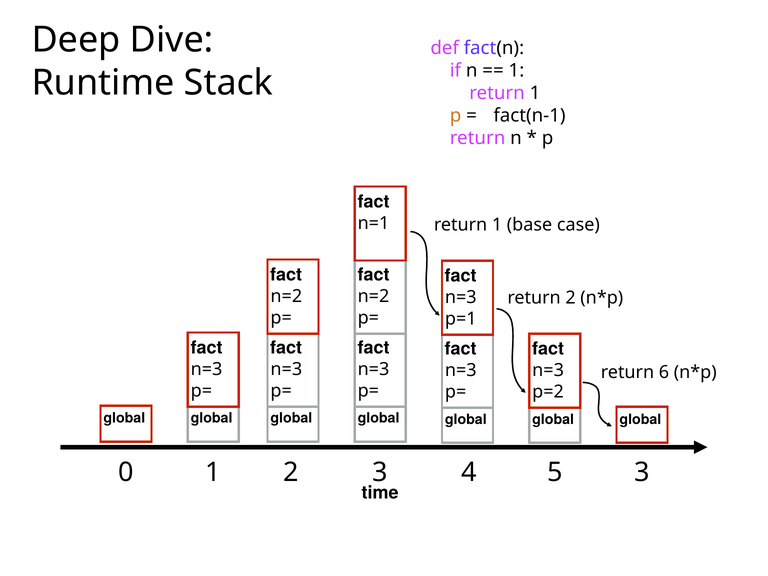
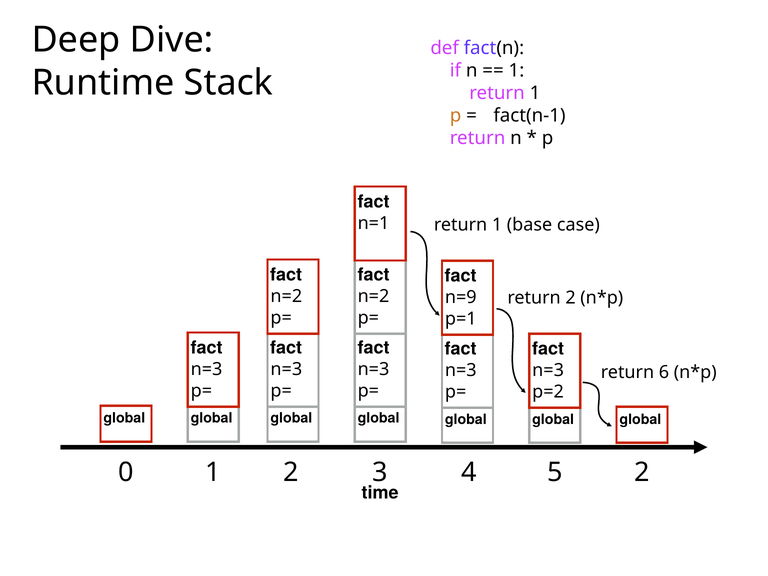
n=3: n=3 -> n=9 (461, 297)
5 3: 3 -> 2 (642, 473)
